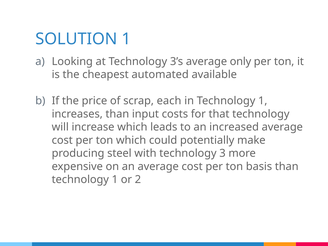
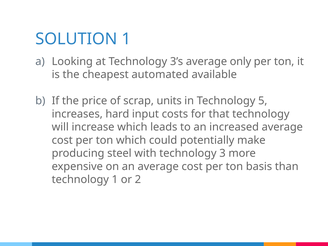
each: each -> units (169, 101)
in Technology 1: 1 -> 5 (263, 101)
increases than: than -> hard (117, 114)
